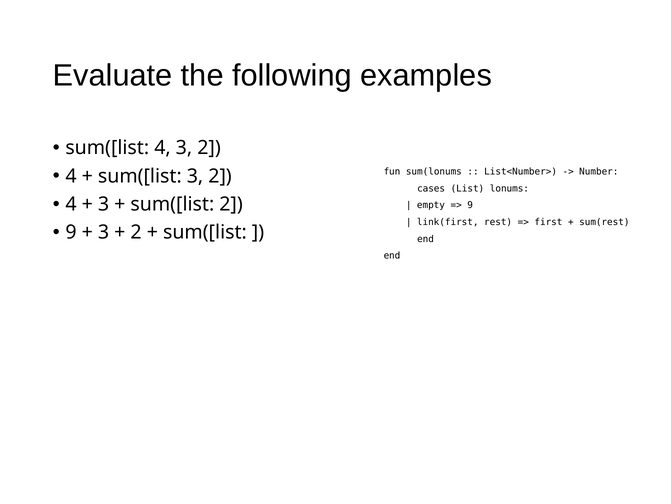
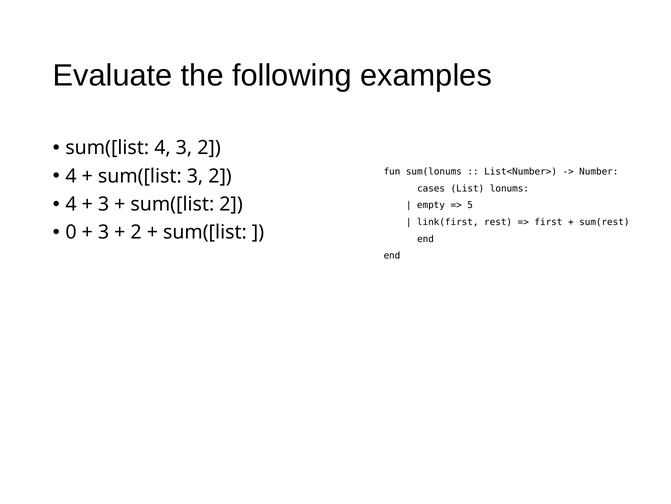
9: 9 -> 5 (470, 205)
9: 9 -> 0 (71, 232)
